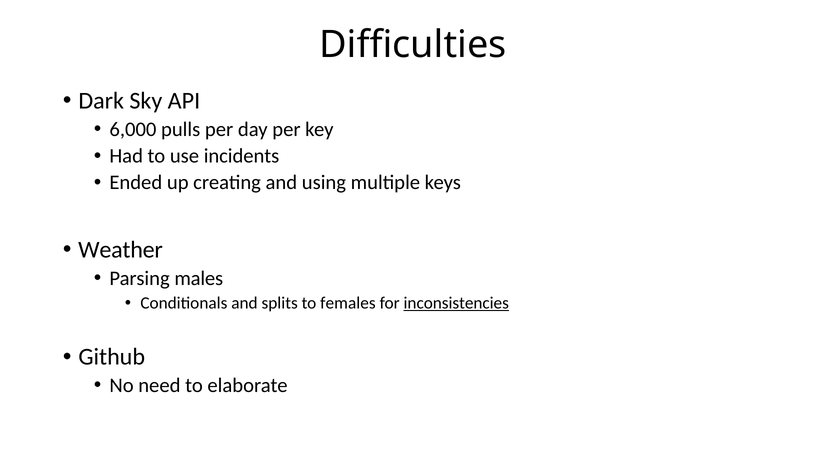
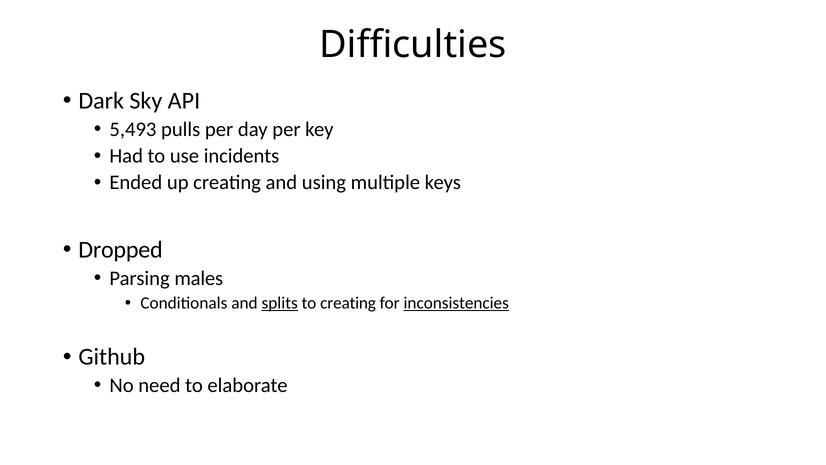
6,000: 6,000 -> 5,493 (133, 129)
Weather: Weather -> Dropped (121, 250)
splits underline: none -> present (280, 303)
to females: females -> creating (348, 303)
